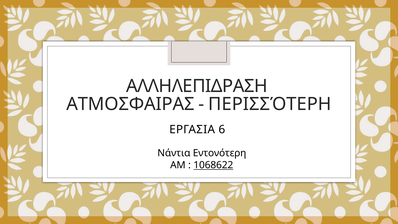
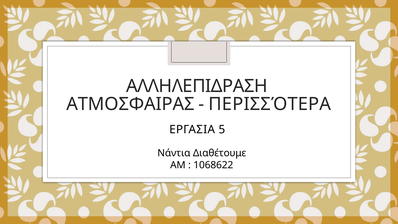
ΠΕΡΙΣΣΌΤΕΡΗ: ΠΕΡΙΣΣΌΤΕΡΗ -> ΠΕΡΙΣΣΌΤΕΡΑ (270, 104)
6: 6 -> 5 (222, 130)
Εντονότερη: Εντονότερη -> Διαθέτουμε (220, 153)
1068622 underline: present -> none (213, 165)
